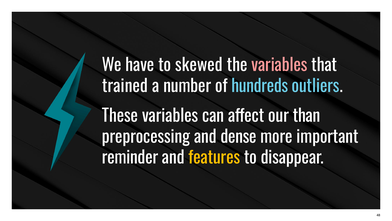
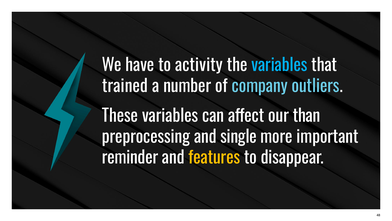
skewed: skewed -> activity (199, 65)
variables colour: pink -> light blue (279, 65)
hundreds: hundreds -> company (260, 86)
dense: dense -> single (239, 137)
